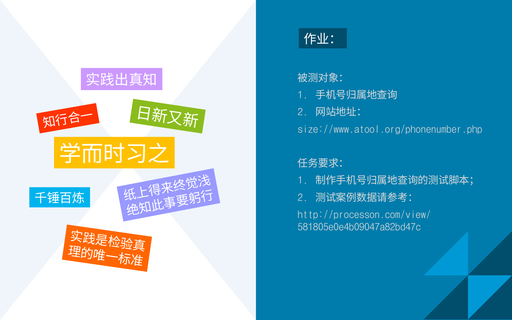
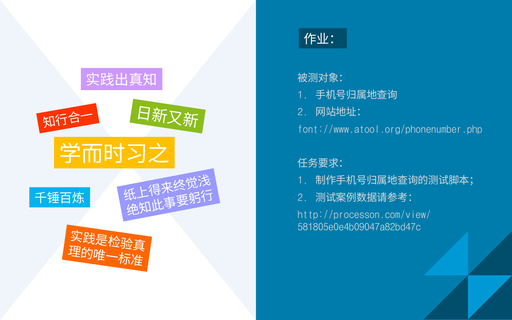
size://www.atool.org/phonenumber.php: size://www.atool.org/phonenumber.php -> font://www.atool.org/phonenumber.php (390, 129)
